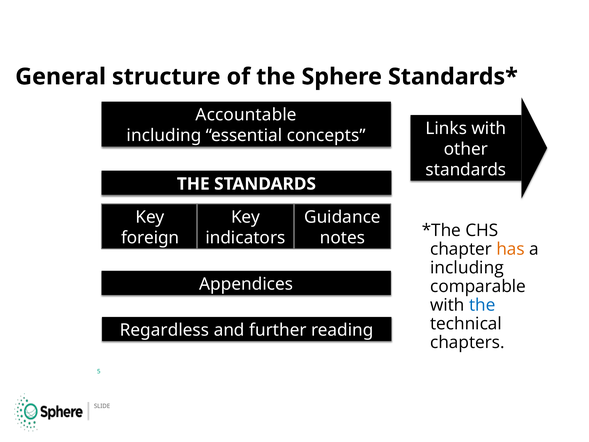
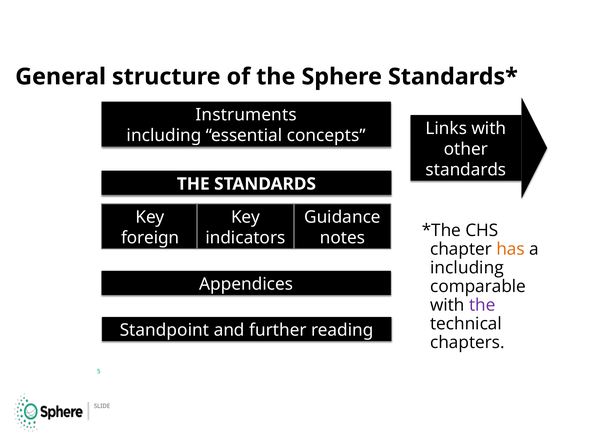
Accountable: Accountable -> Instruments (246, 115)
the colour: blue -> purple (482, 305)
Regardless: Regardless -> Standpoint (164, 330)
